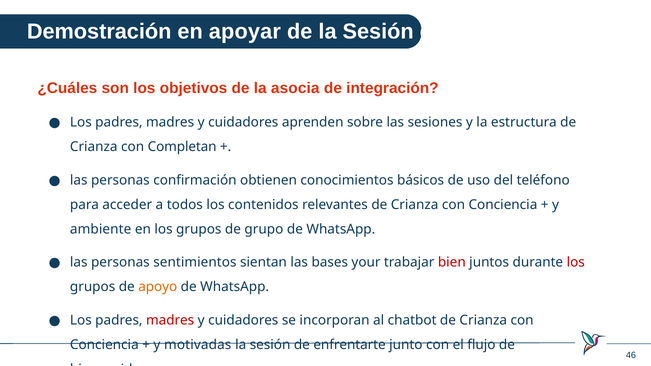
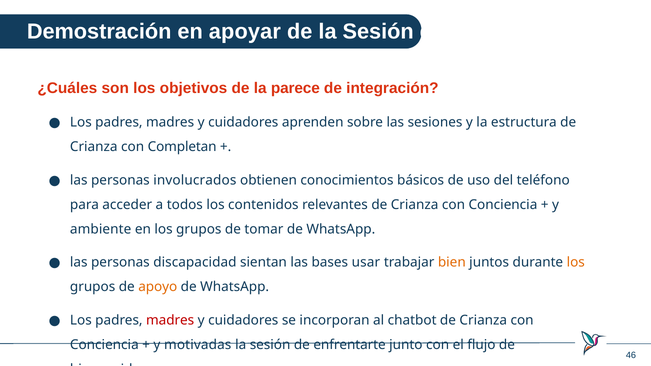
asocia: asocia -> parece (295, 88)
confirmación: confirmación -> involucrados (195, 180)
grupo: grupo -> tomar (264, 229)
sentimientos: sentimientos -> discapacidad (195, 263)
your: your -> usar (366, 263)
bien colour: red -> orange (452, 263)
los colour: red -> orange (576, 263)
